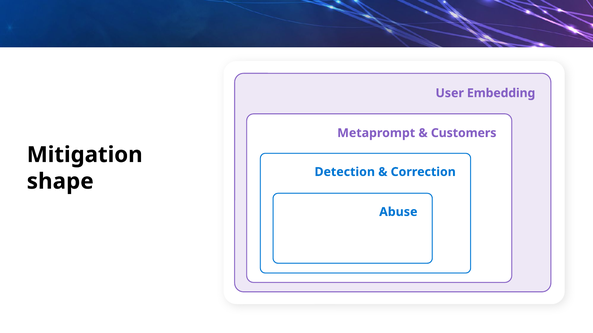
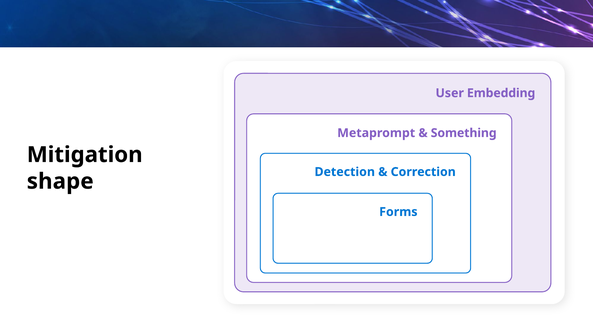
Customers: Customers -> Something (464, 133)
Abuse: Abuse -> Forms (398, 212)
